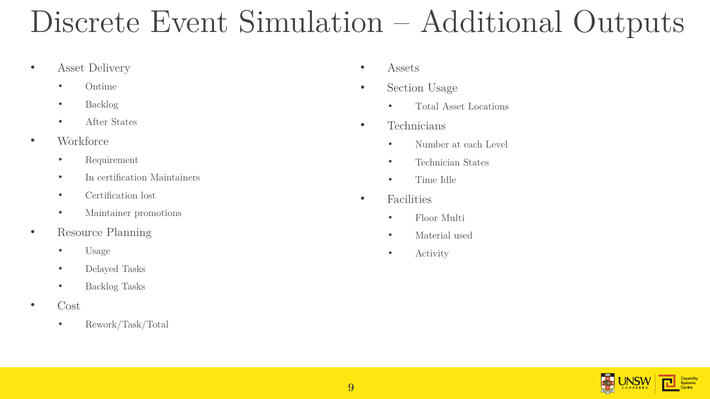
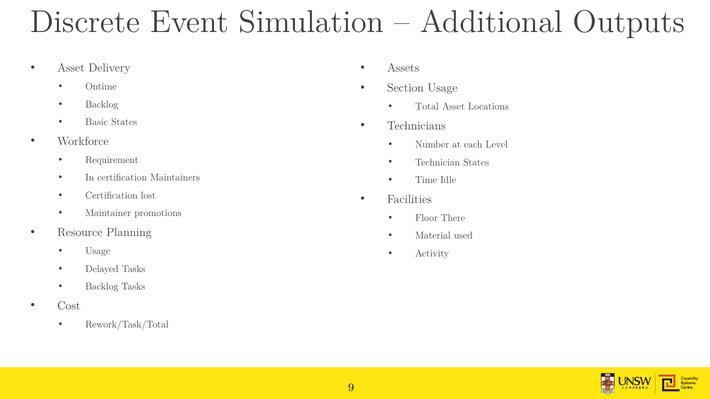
After: After -> Basic (97, 122)
Multi: Multi -> There (453, 218)
